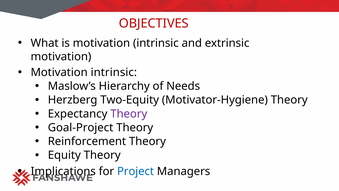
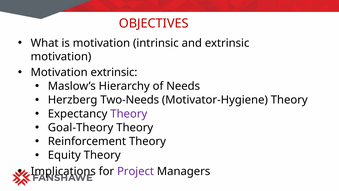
intrinsic: intrinsic -> extrinsic (114, 72)
Two-Equity: Two-Equity -> Two-Needs (130, 100)
Goal-Project: Goal-Project -> Goal-Theory (81, 127)
Project colour: blue -> purple (136, 171)
